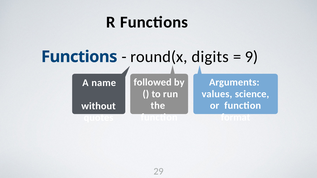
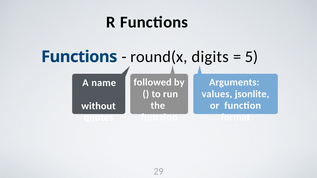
9: 9 -> 5 (252, 57)
science: science -> jsonlite (252, 94)
